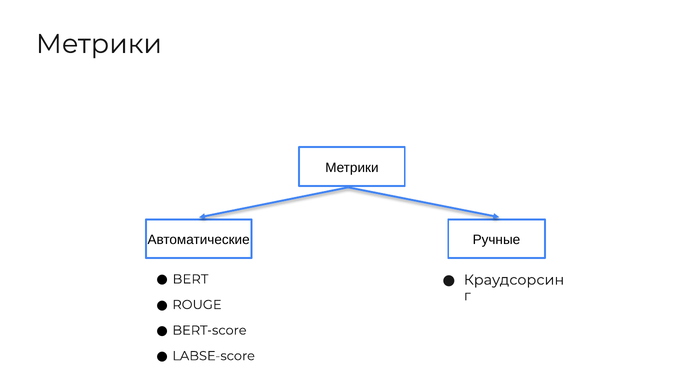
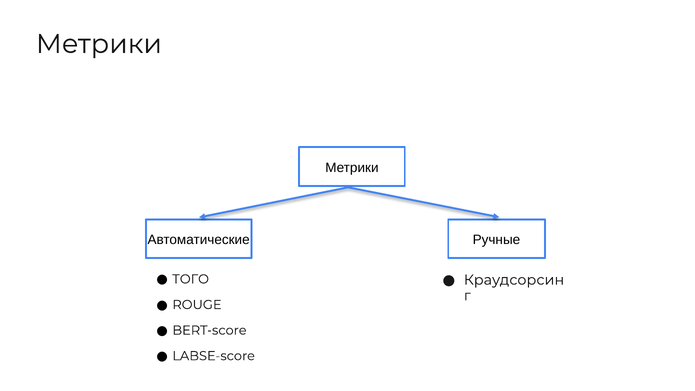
BERT: BERT -> ТОГО (191, 279)
